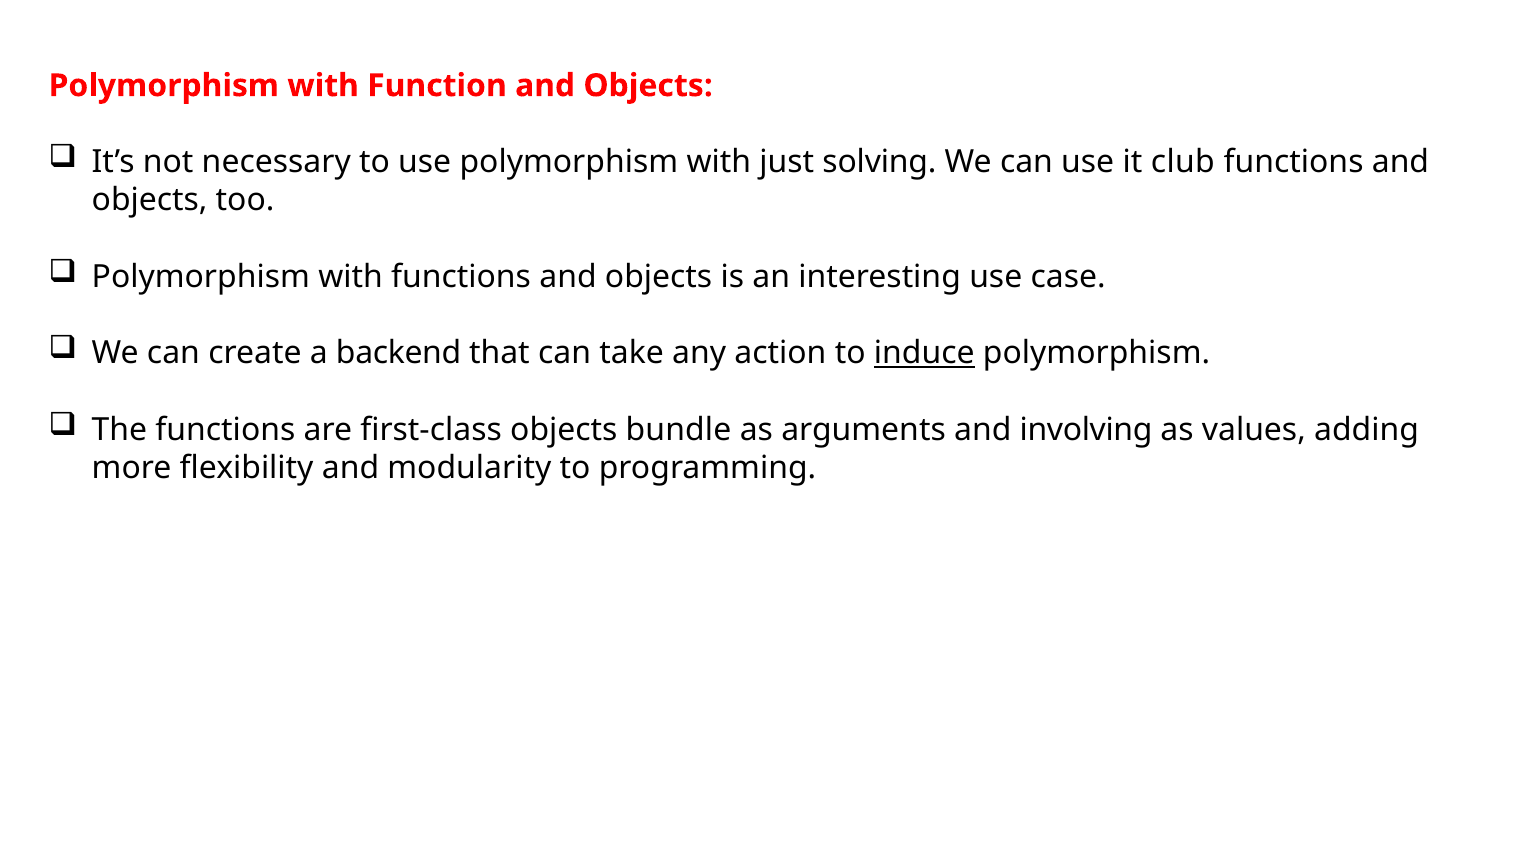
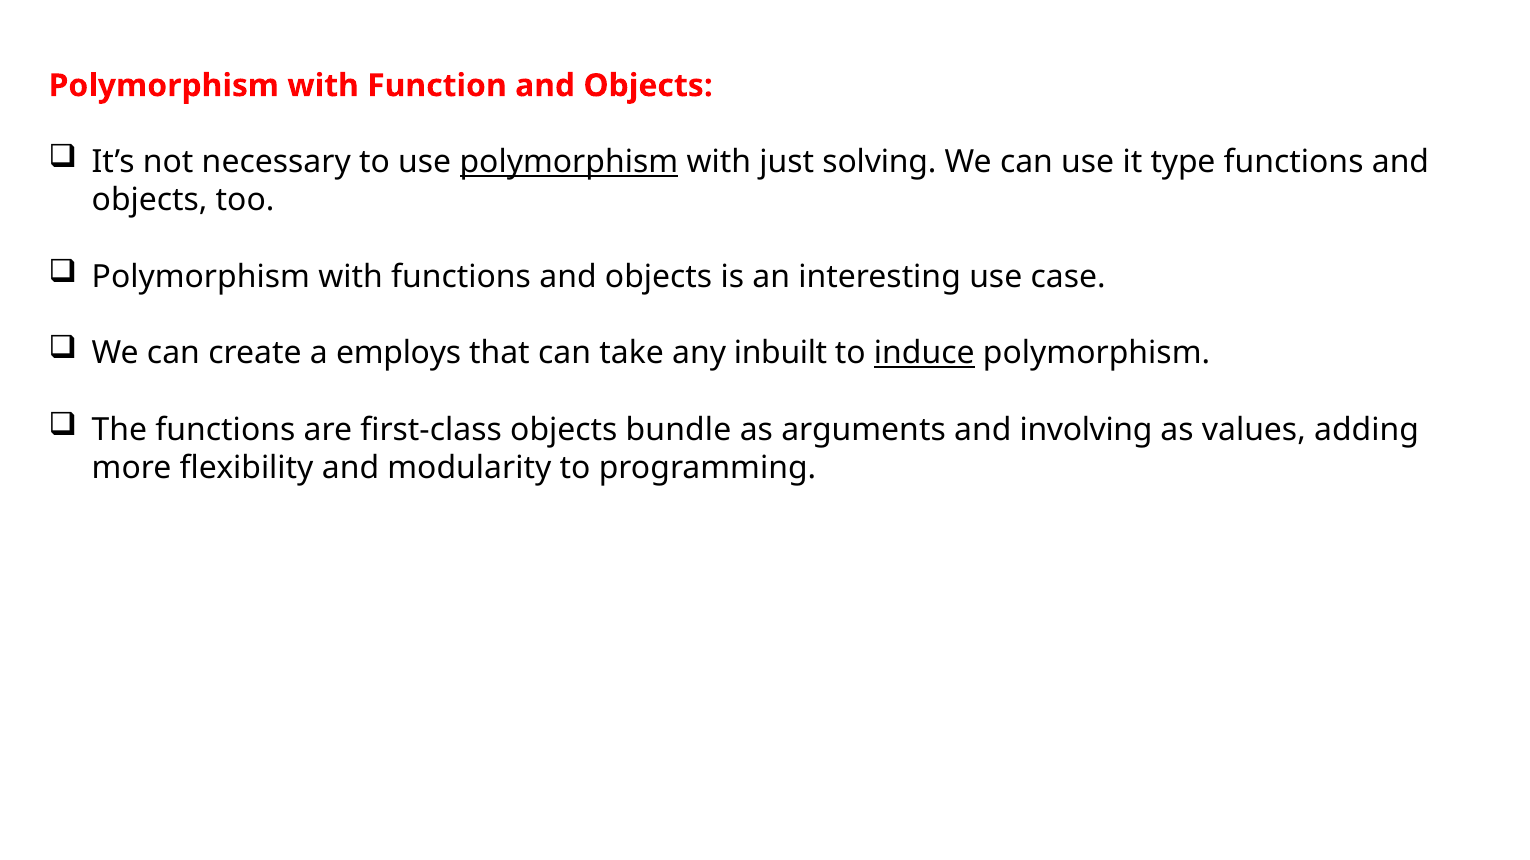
polymorphism underline: none -> present (569, 162)
club: club -> type (1183, 162)
backend: backend -> employs (399, 354)
action: action -> inbuilt (781, 354)
